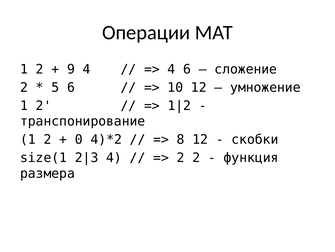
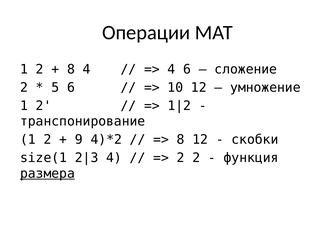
9: 9 -> 8 (71, 69)
0: 0 -> 9 (79, 139)
размера underline: none -> present (47, 173)
